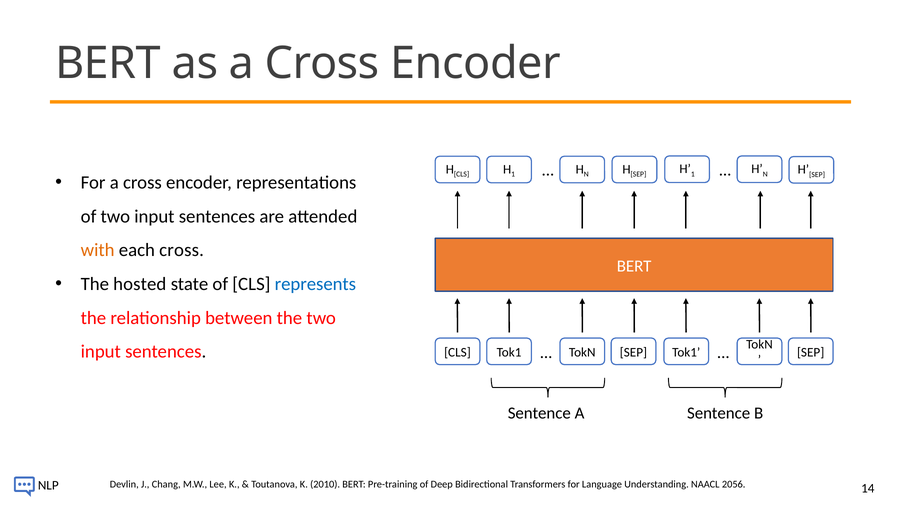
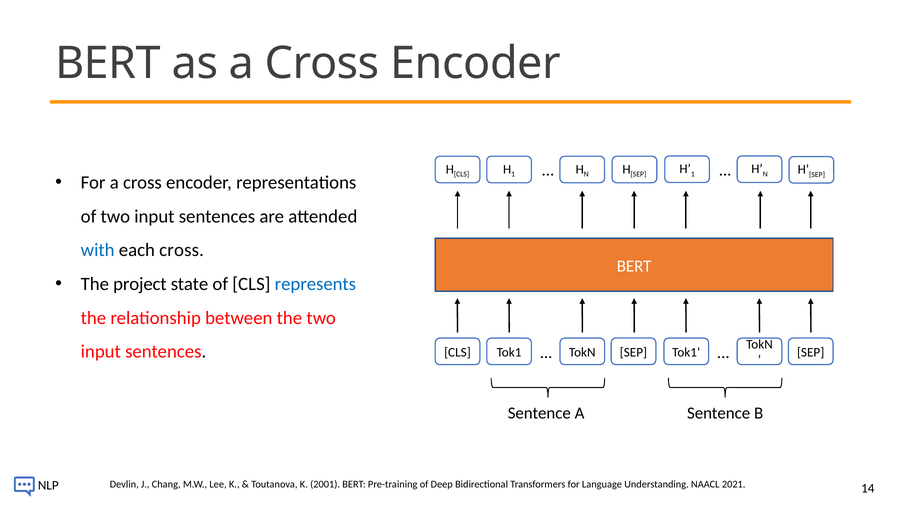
with colour: orange -> blue (98, 250)
hosted: hosted -> project (140, 284)
2010: 2010 -> 2001 (325, 484)
2056: 2056 -> 2021 (734, 484)
